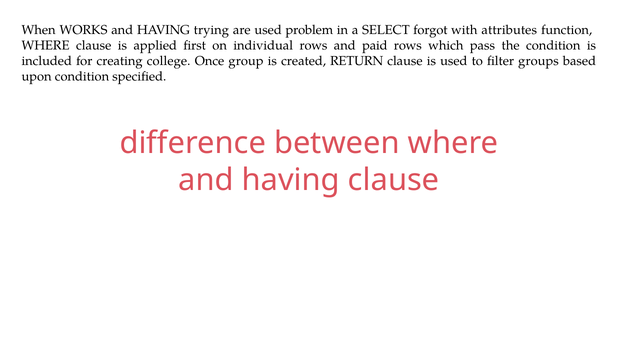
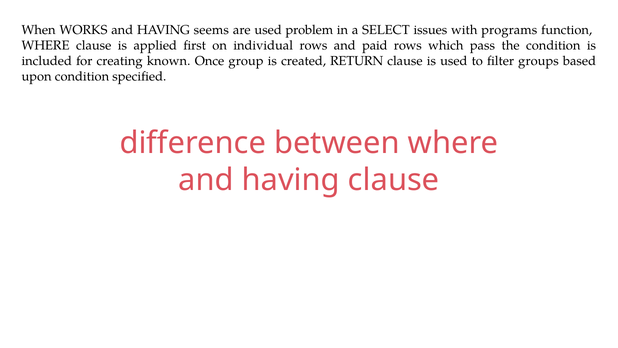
trying: trying -> seems (211, 30)
forgot: forgot -> issues (430, 30)
attributes: attributes -> programs (509, 30)
college: college -> known (169, 61)
